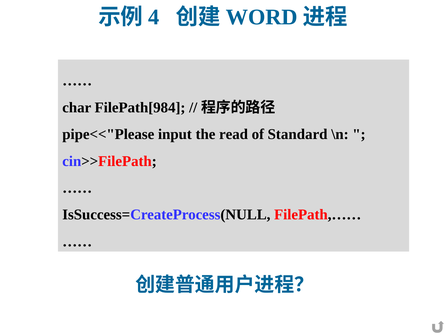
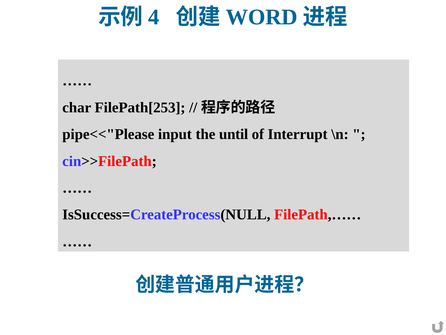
FilePath[984: FilePath[984 -> FilePath[253 (140, 107)
read: read -> until (234, 134)
Standard: Standard -> Interrupt (298, 134)
